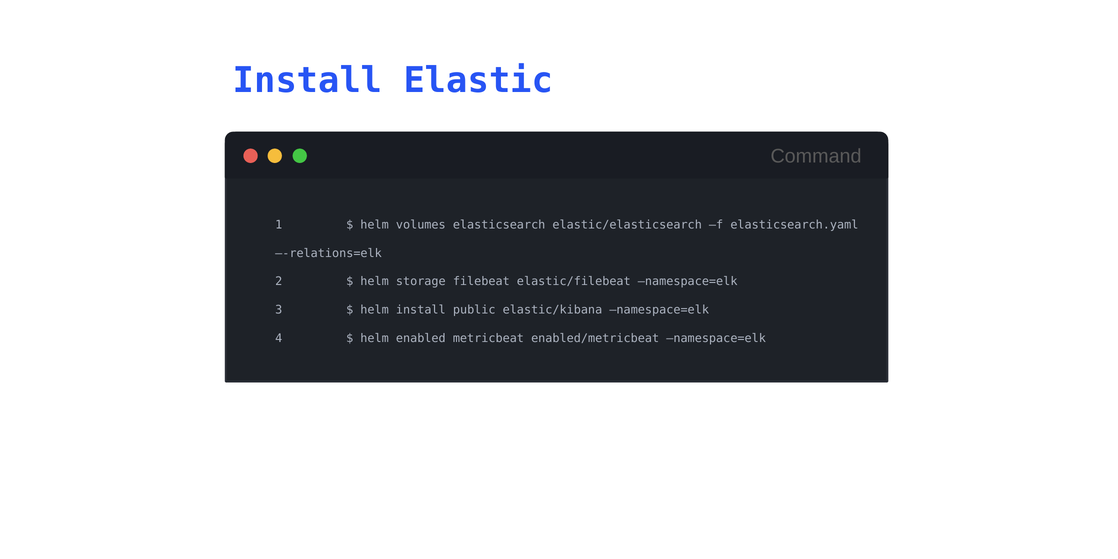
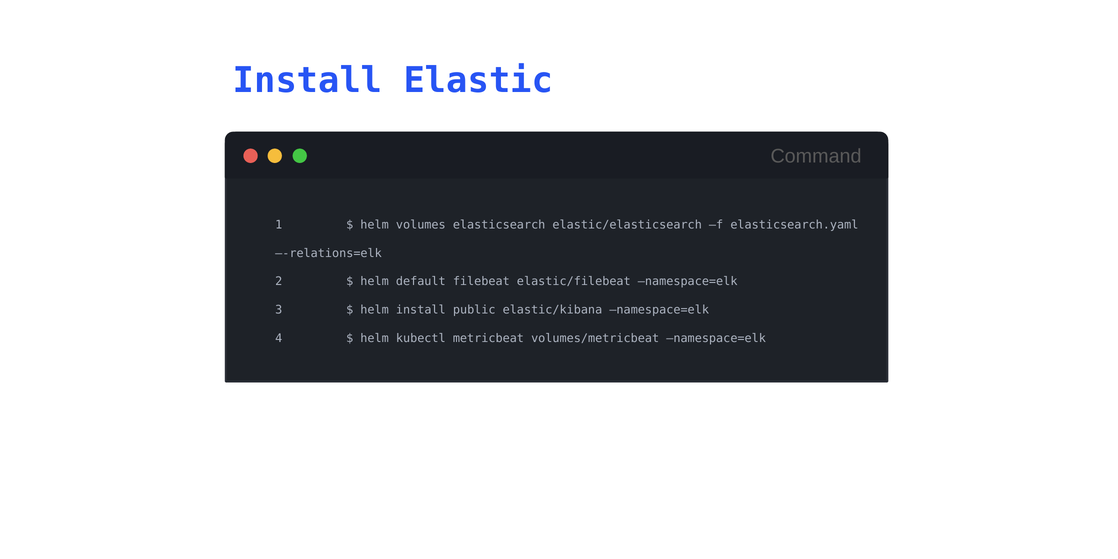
storage: storage -> default (421, 281)
enabled: enabled -> kubectl (421, 338)
enabled/metricbeat: enabled/metricbeat -> volumes/metricbeat (595, 338)
